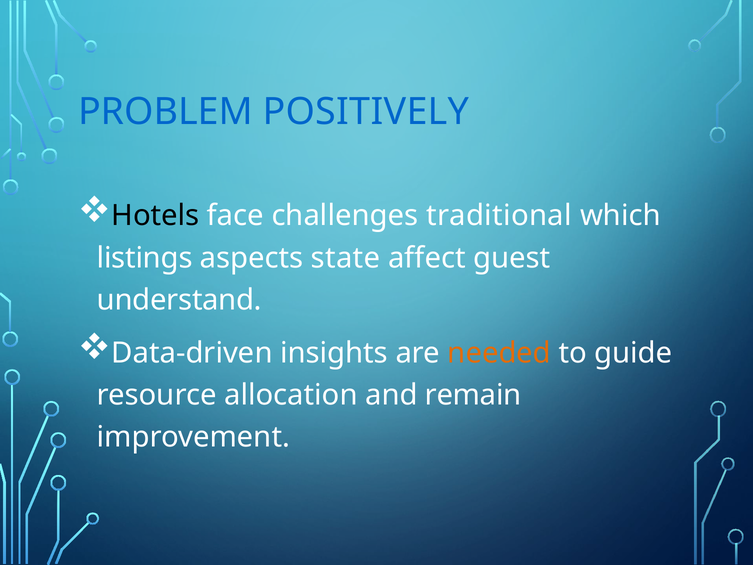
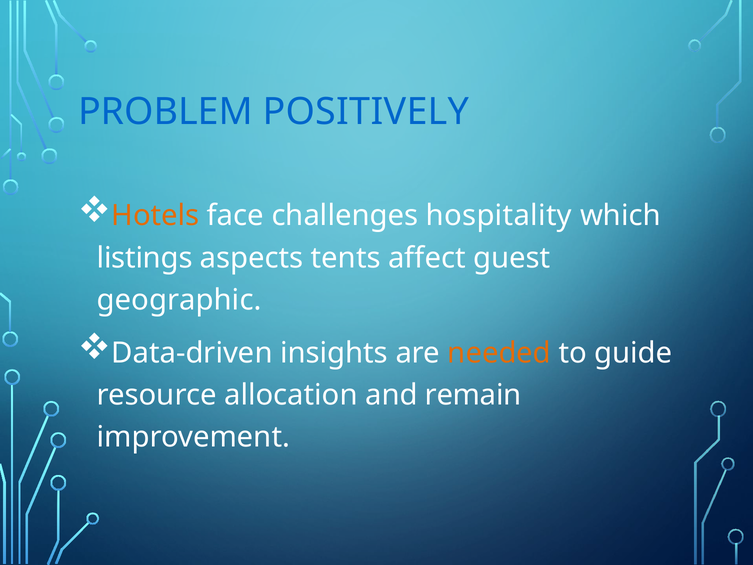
Hotels colour: black -> orange (155, 216)
traditional: traditional -> hospitality (499, 216)
state: state -> tents (346, 258)
understand: understand -> geographic (179, 300)
